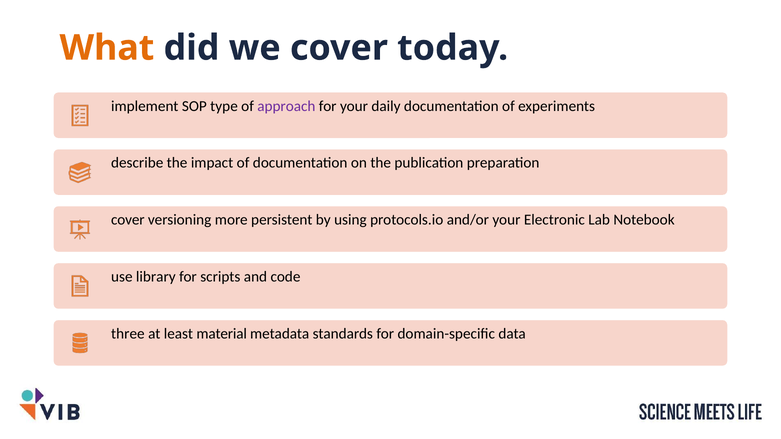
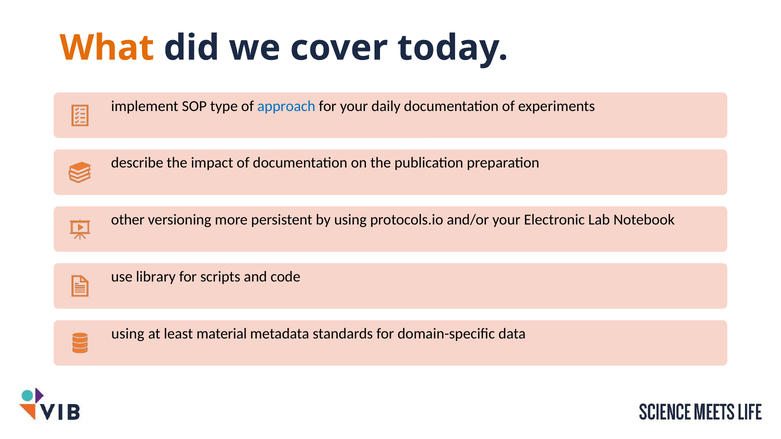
approach colour: purple -> blue (286, 106)
cover: cover -> other (128, 220)
three: three -> using (128, 334)
